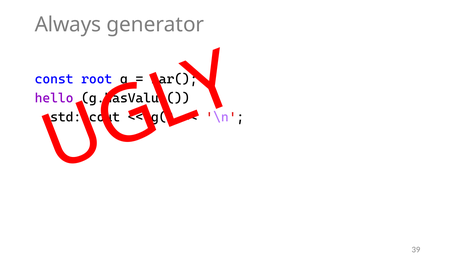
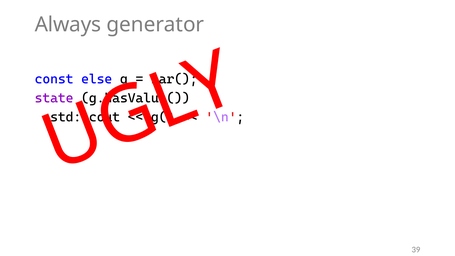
root: root -> else (97, 79)
hello: hello -> state (54, 98)
